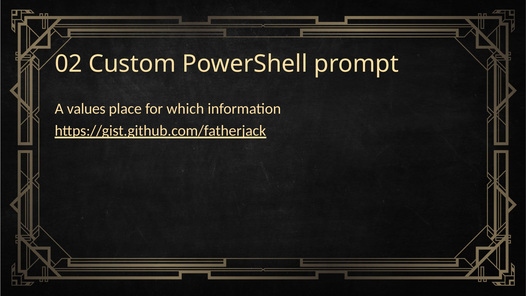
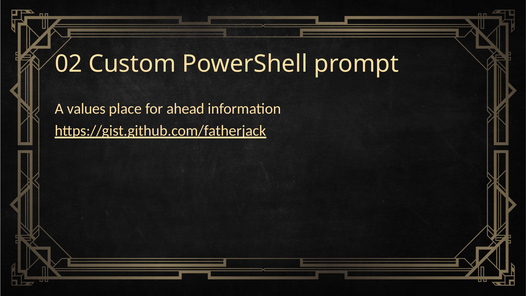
which: which -> ahead (185, 109)
